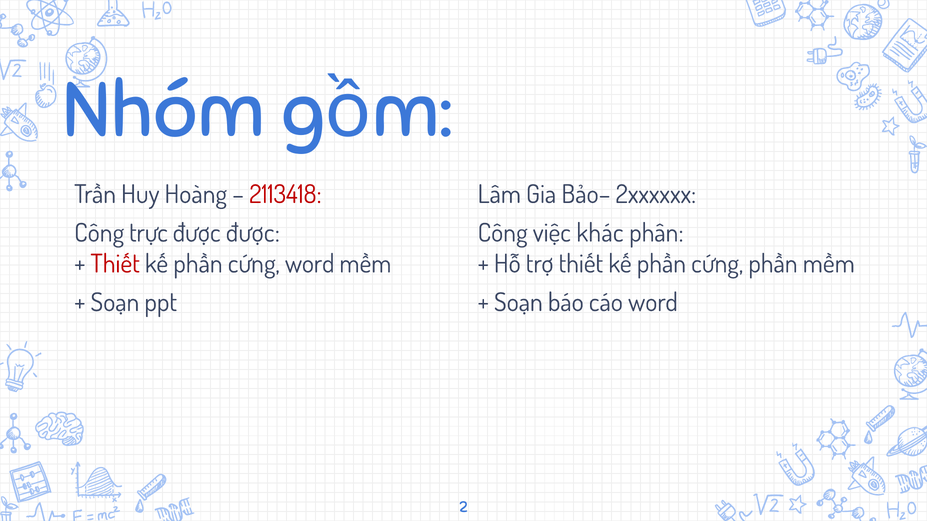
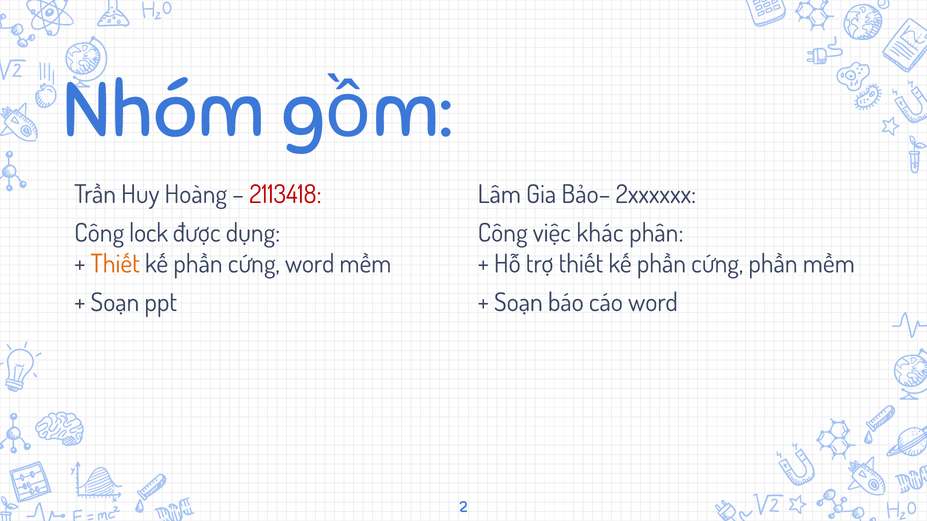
trực: trực -> lock (148, 233)
được được: được -> dụng (253, 233)
Thiết colour: red -> orange (115, 264)
